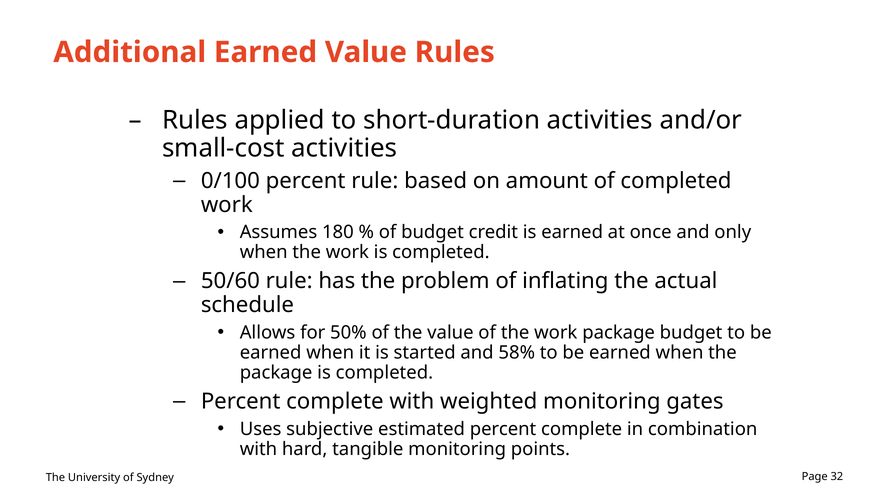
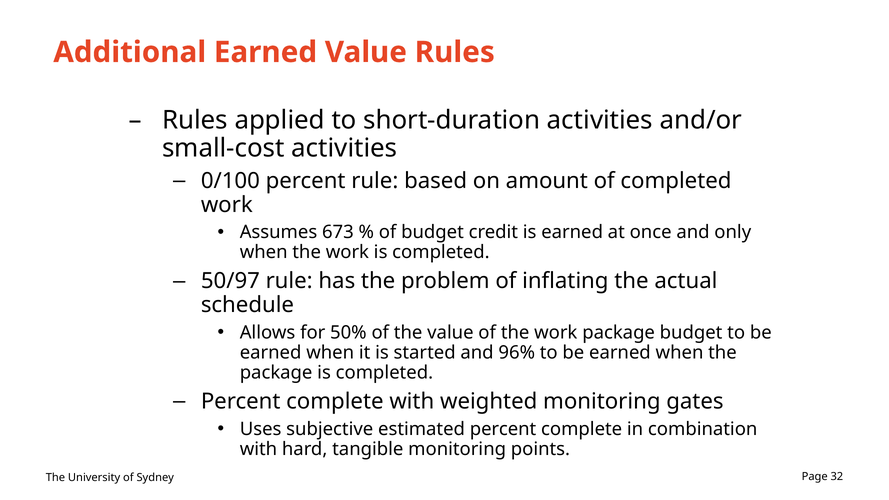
180: 180 -> 673 (338, 232)
50/60: 50/60 -> 50/97 (230, 281)
58%: 58% -> 96% (517, 353)
